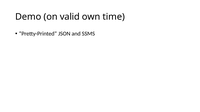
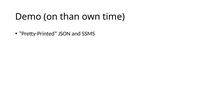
valid: valid -> than (70, 17)
